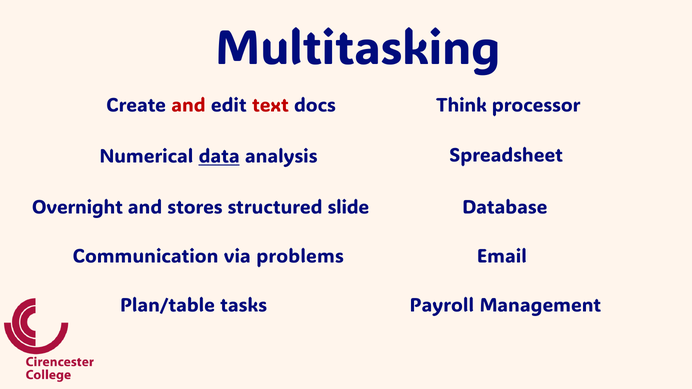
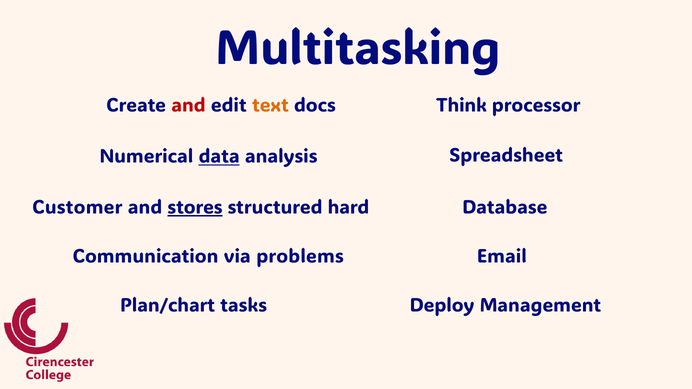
text colour: red -> orange (270, 106)
Overnight: Overnight -> Customer (77, 208)
stores underline: none -> present (195, 208)
slide: slide -> hard (348, 208)
Plan/table: Plan/table -> Plan/chart (168, 306)
Payroll: Payroll -> Deploy (442, 306)
